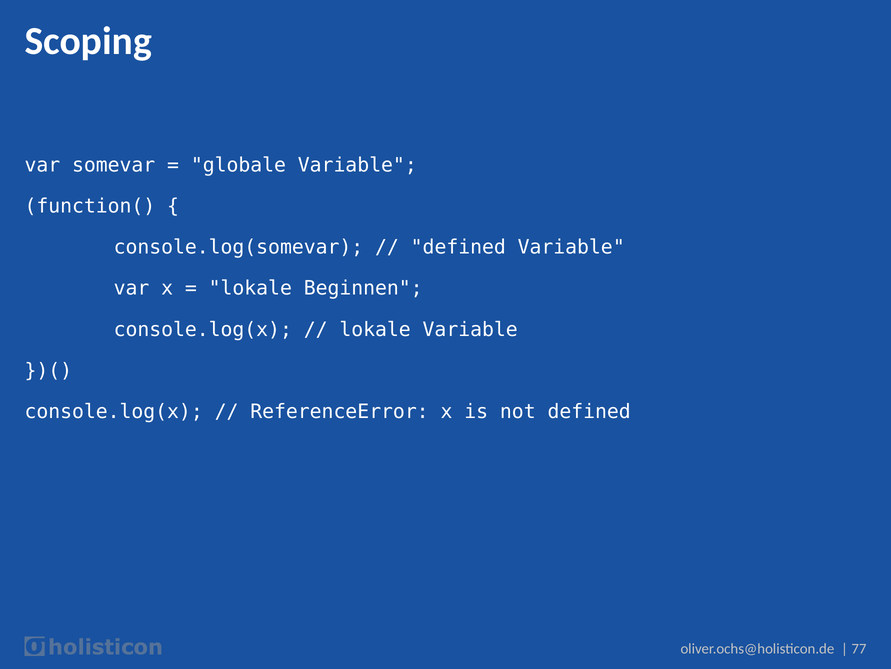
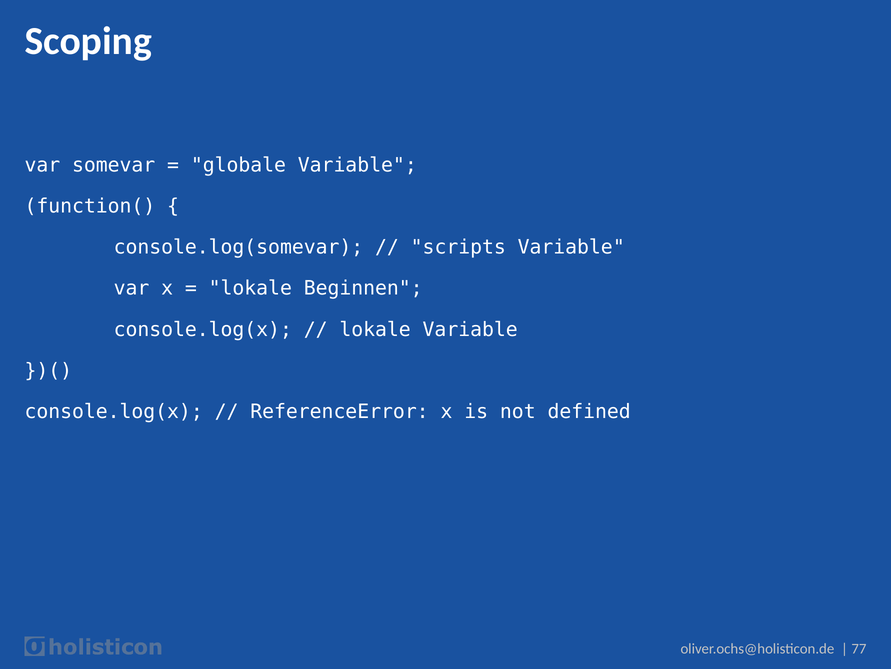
defined: defined -> scripts (458, 247)
